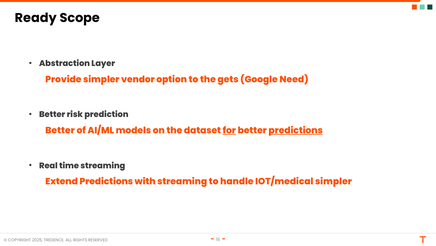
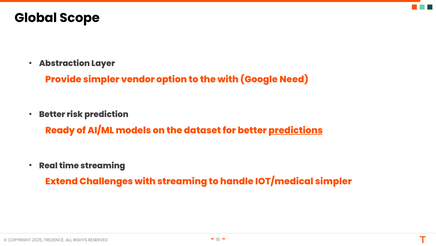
Ready: Ready -> Global (36, 18)
the gets: gets -> with (228, 79)
Better: Better -> Ready (60, 130)
for underline: present -> none (229, 130)
Extend Predictions: Predictions -> Challenges (106, 181)
